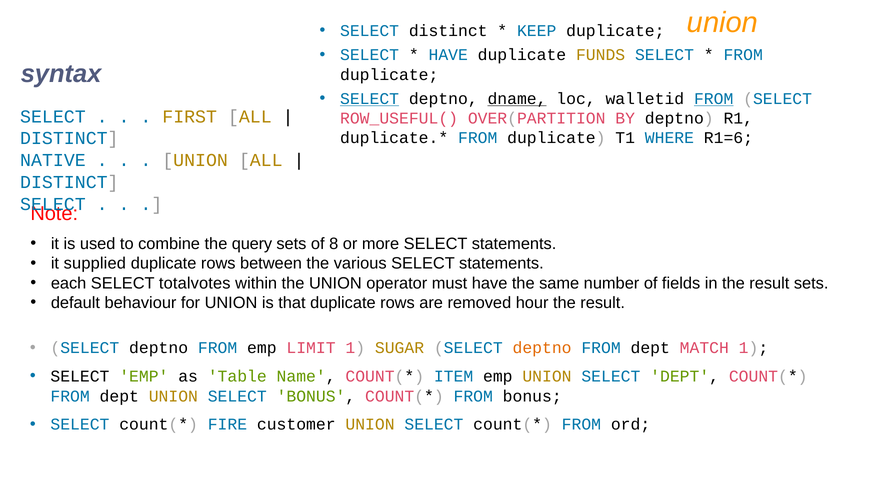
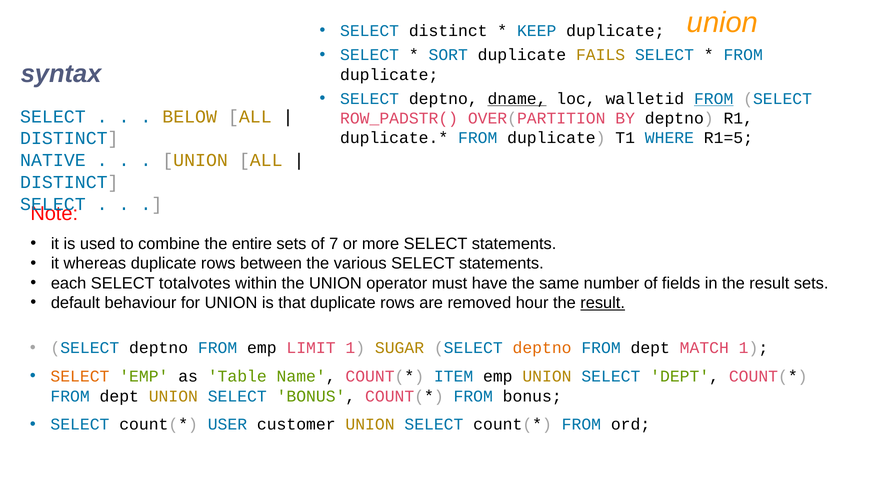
HAVE: HAVE -> SORT (448, 55)
FUNDS: FUNDS -> FAILS (601, 55)
SELECT underline: present -> none (370, 99)
FIRST: FIRST -> BELOW (190, 116)
ROW_USEFUL(: ROW_USEFUL( -> ROW_PADSTR( (399, 118)
R1=6: R1=6 -> R1=5 (728, 138)
query: query -> entire (252, 244)
8: 8 -> 7 (334, 244)
supplied: supplied -> whereas (95, 263)
result underline: none -> present (603, 303)
SELECT colour: black -> orange (80, 376)
FIRE: FIRE -> USER (227, 424)
